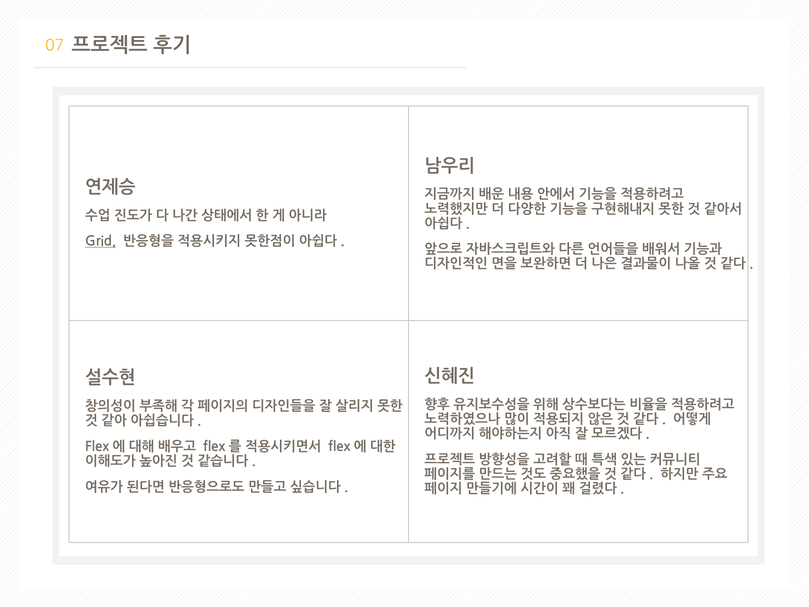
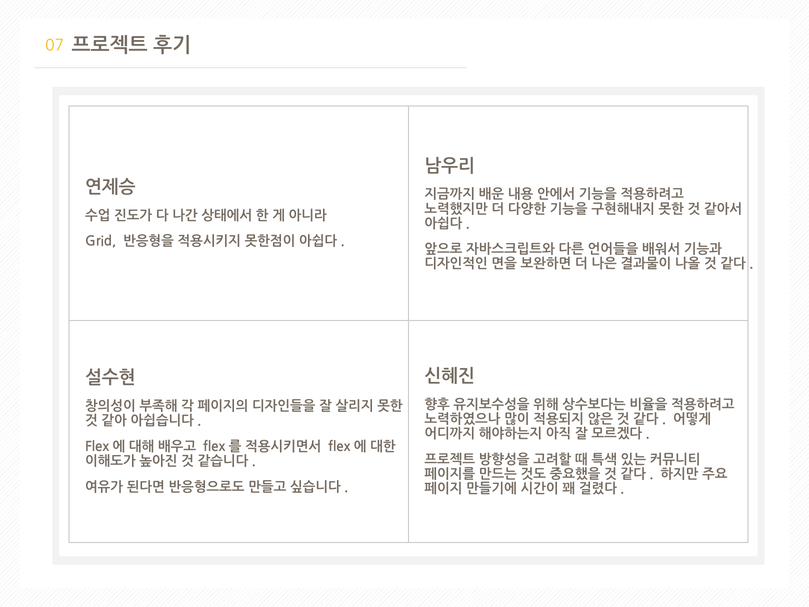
Grid underline: present -> none (101, 241)
